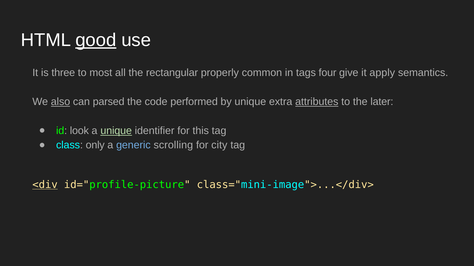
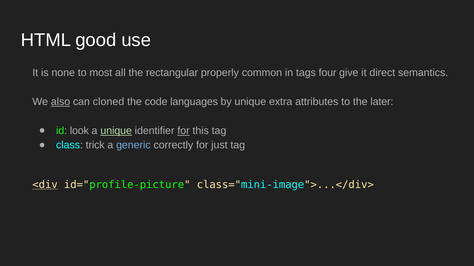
good underline: present -> none (96, 40)
three: three -> none (63, 73)
apply: apply -> direct (382, 73)
parsed: parsed -> cloned (109, 102)
performed: performed -> languages (194, 102)
attributes underline: present -> none (317, 102)
for underline: none -> present (183, 131)
only: only -> trick (95, 146)
scrolling: scrolling -> correctly (173, 146)
city: city -> just (219, 146)
